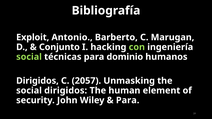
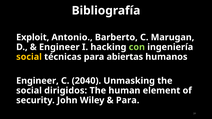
Conjunto: Conjunto -> Engineer (59, 47)
social colour: light green -> yellow (29, 57)
dominio: dominio -> abiertas (125, 57)
Dirigidos: Dirigidos -> Engineer (37, 81)
2057: 2057 -> 2040 (86, 81)
